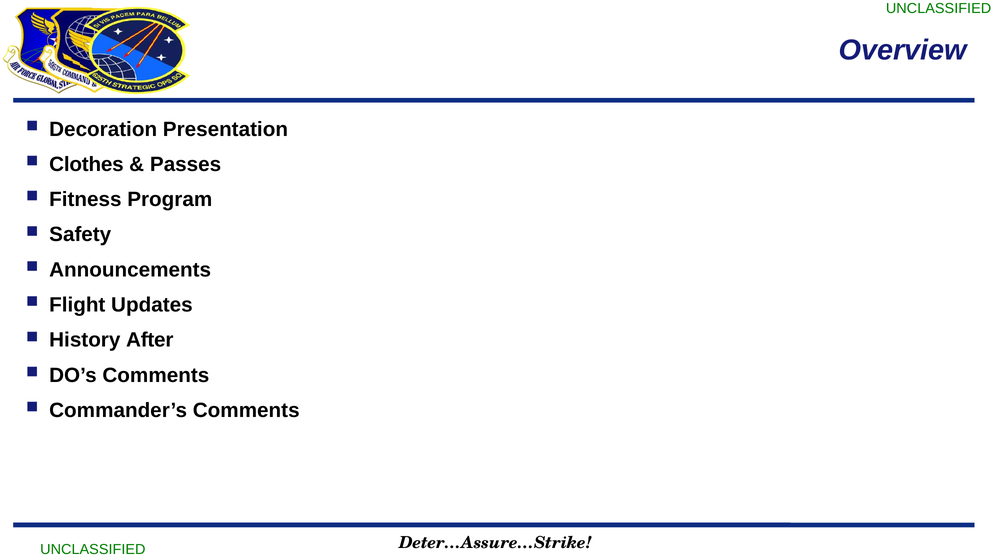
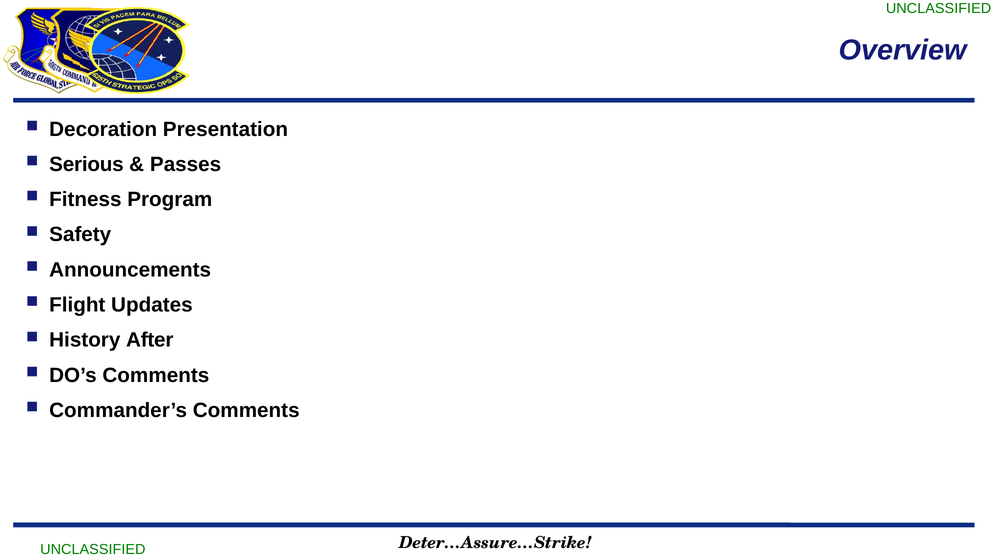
Clothes: Clothes -> Serious (86, 164)
